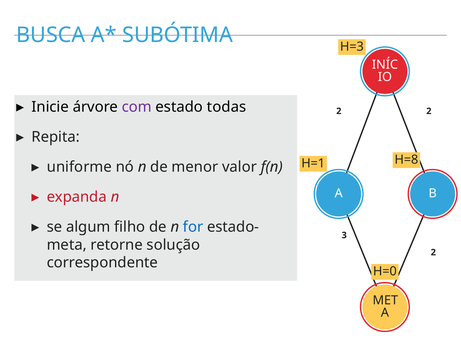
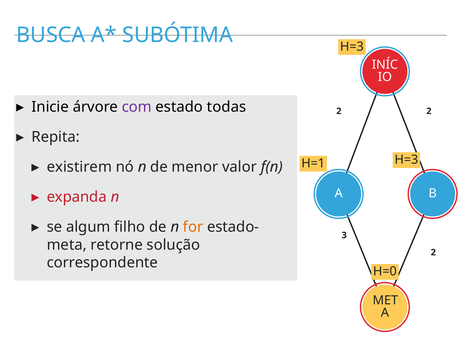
H=1 H=8: H=8 -> H=3 (406, 159)
uniforme: uniforme -> existirem (79, 167)
for colour: blue -> orange (193, 227)
